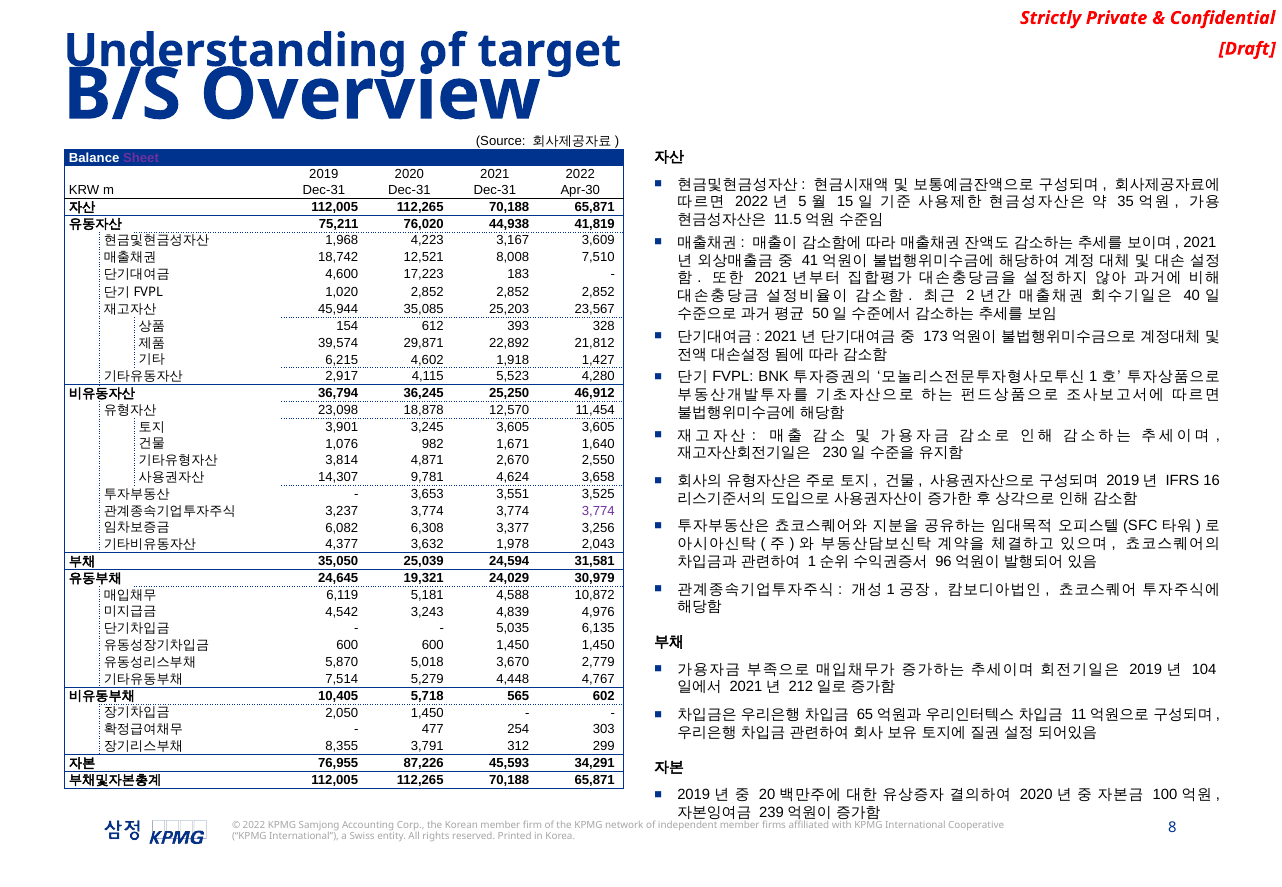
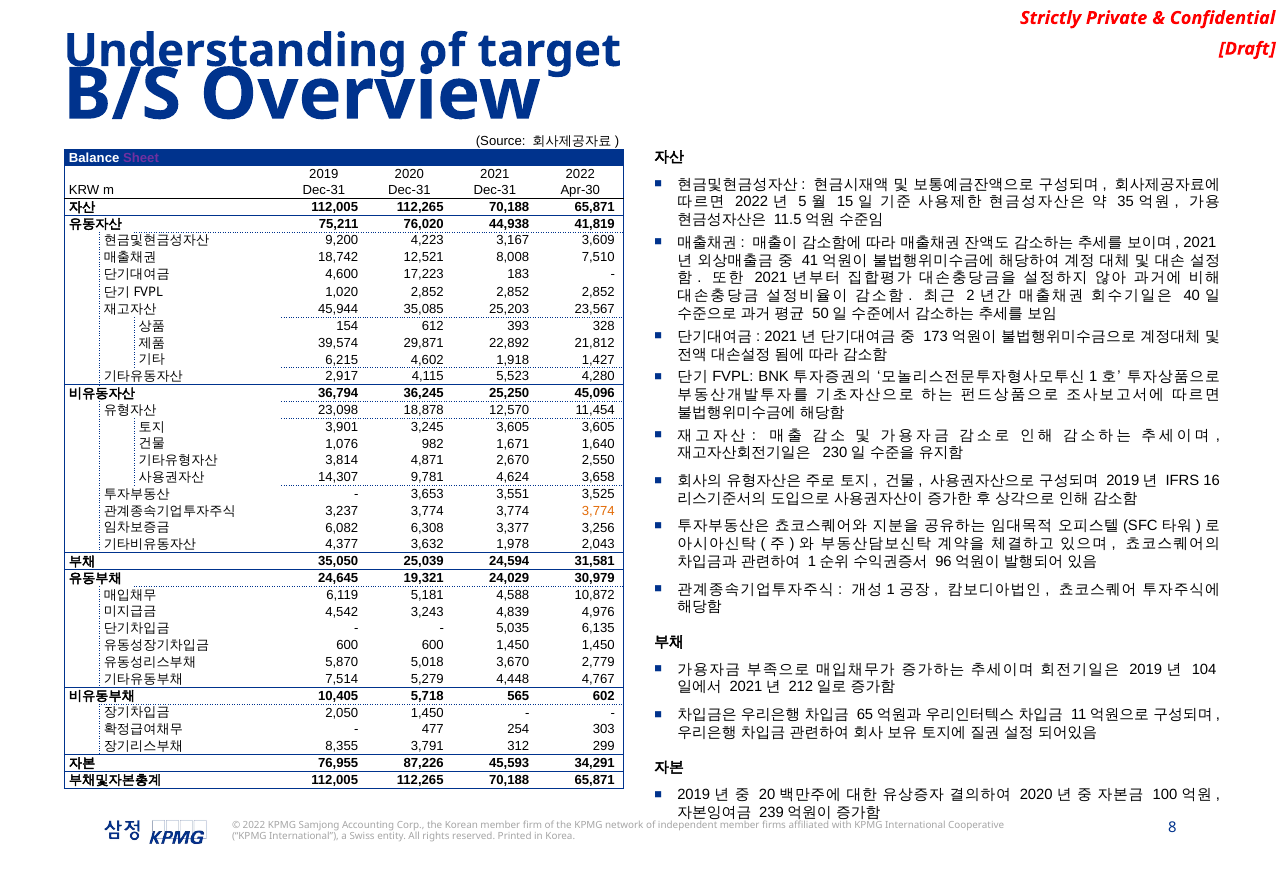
1,968: 1,968 -> 9,200 (342, 241)
46,912: 46,912 -> 45,096 (595, 394)
3,774 colour: purple -> orange (598, 511)
